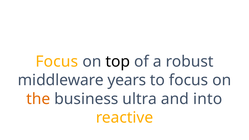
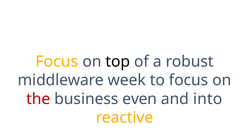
years: years -> week (127, 80)
the colour: orange -> red (38, 99)
ultra: ultra -> even (140, 99)
